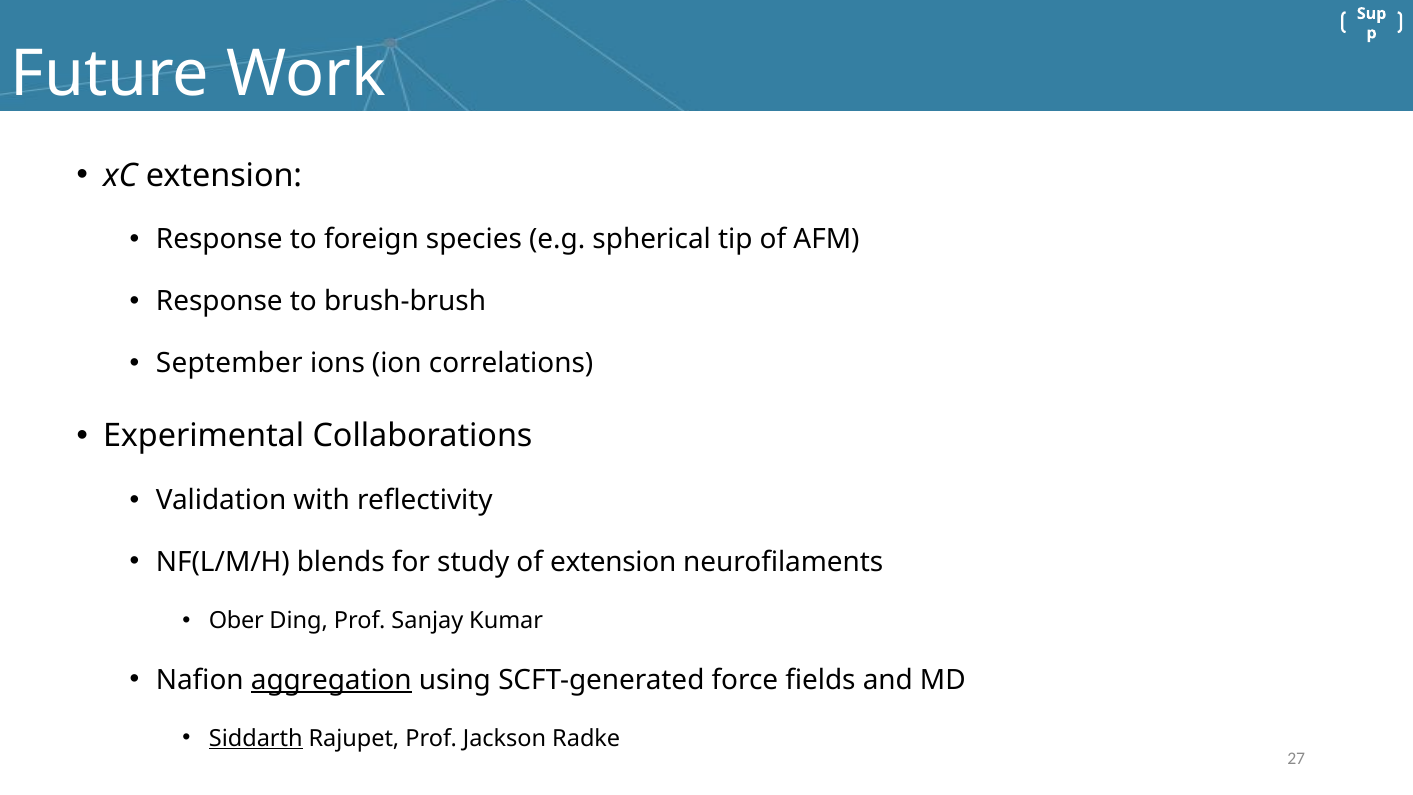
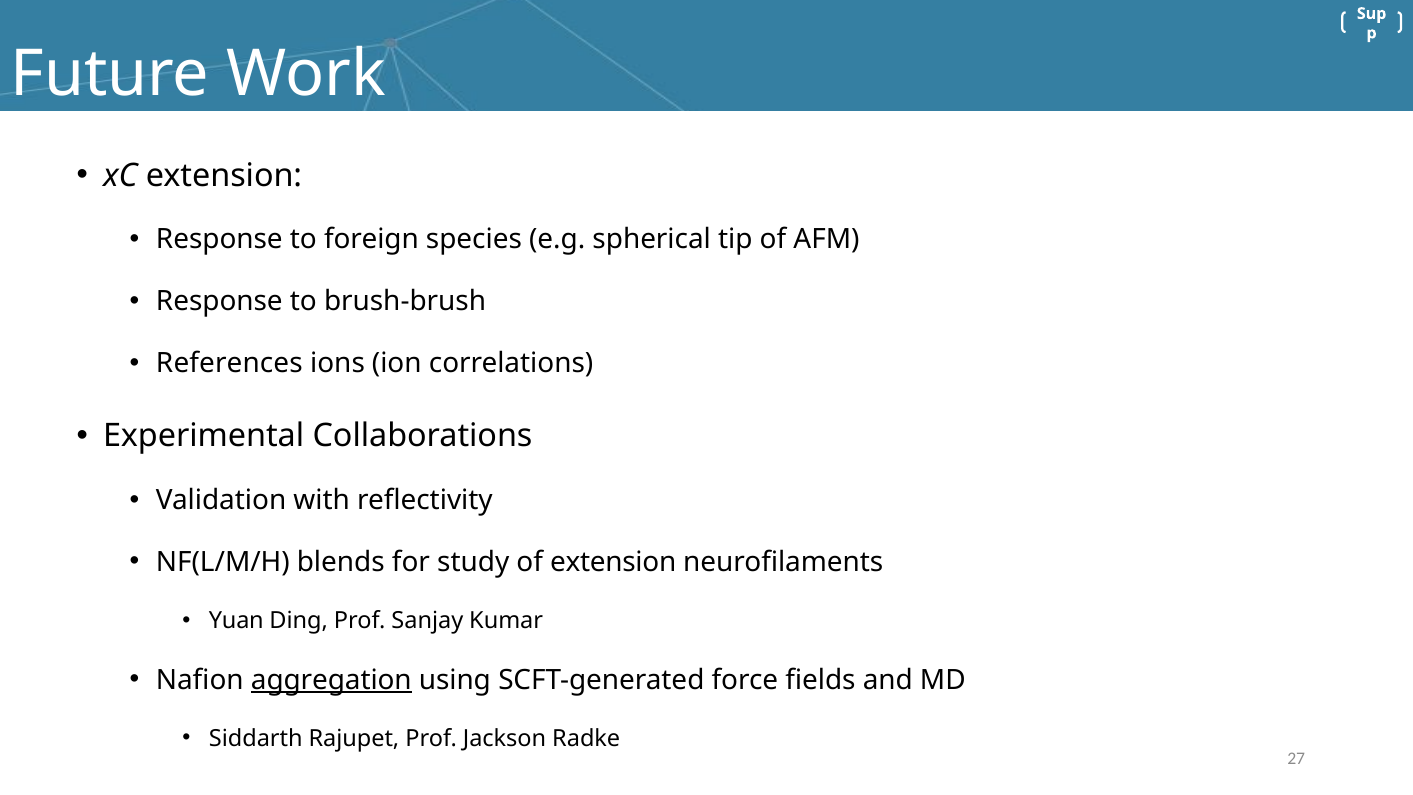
September: September -> References (229, 363)
Ober: Ober -> Yuan (236, 621)
Siddarth underline: present -> none (256, 738)
